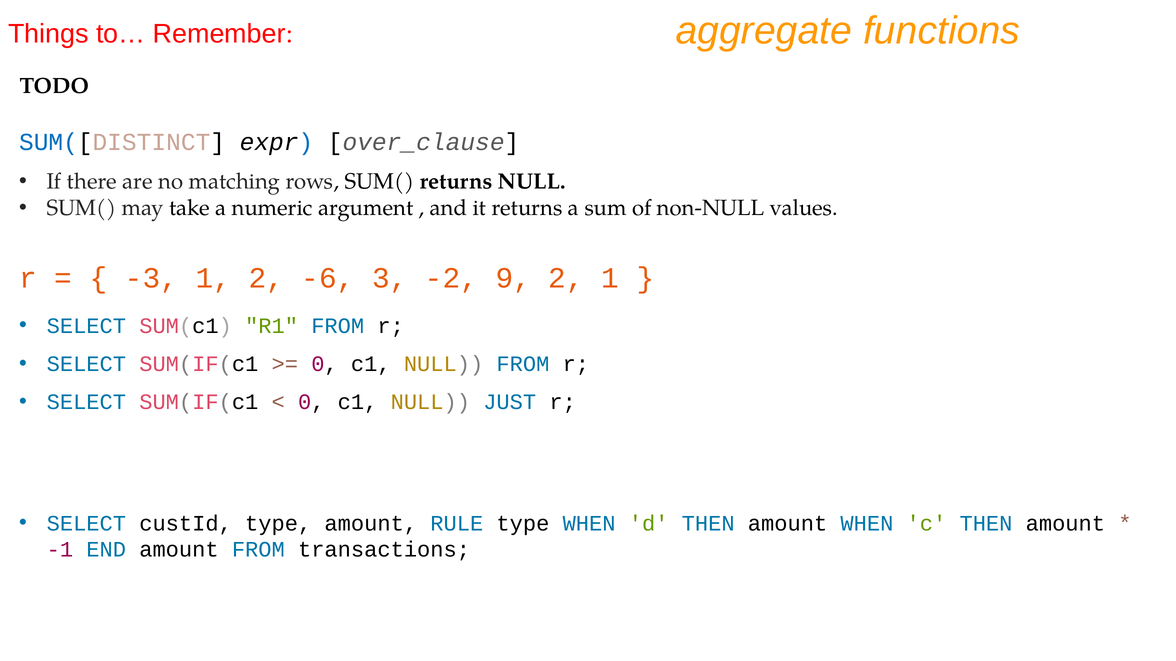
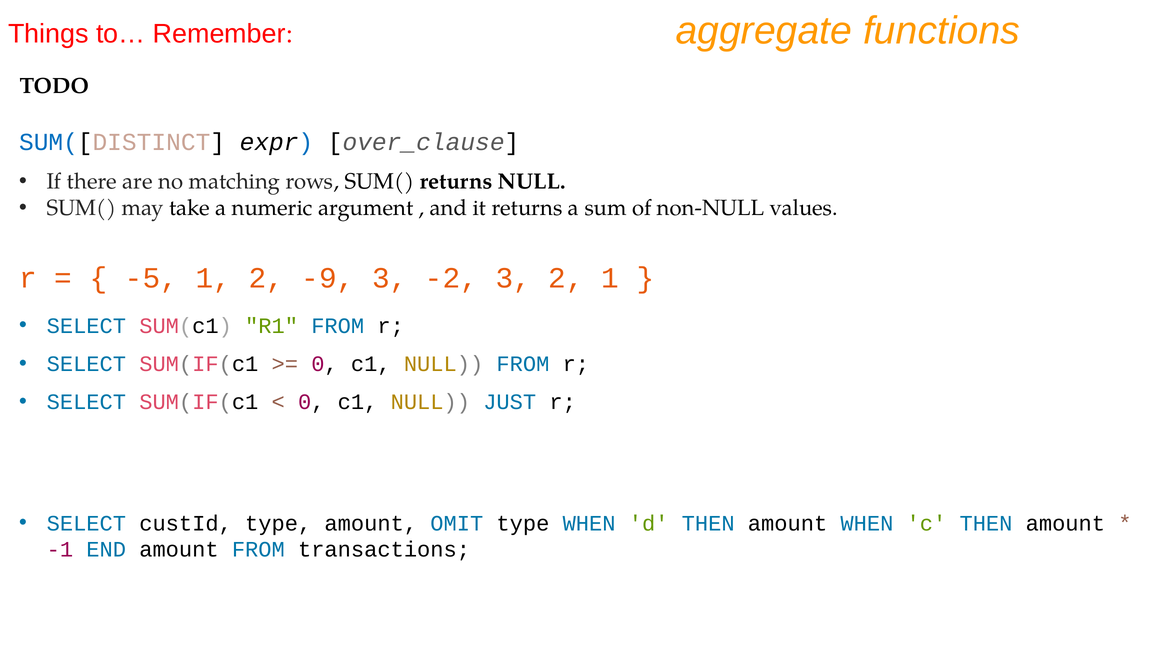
-3: -3 -> -5 (151, 278)
-6: -6 -> -9 (328, 278)
-2 9: 9 -> 3 (513, 278)
RULE: RULE -> OMIT (457, 524)
